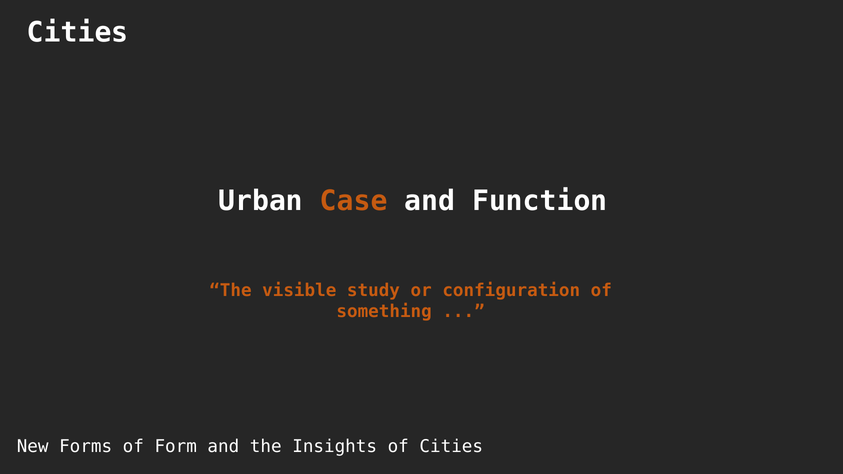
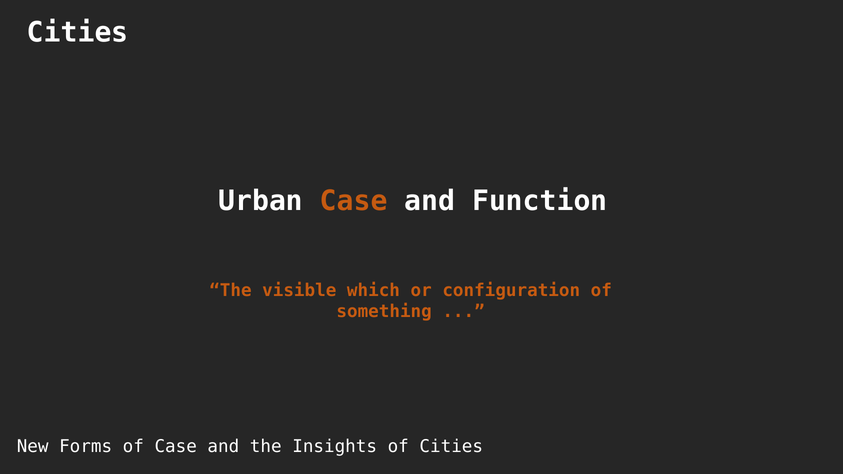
study: study -> which (373, 291)
of Form: Form -> Case (176, 447)
